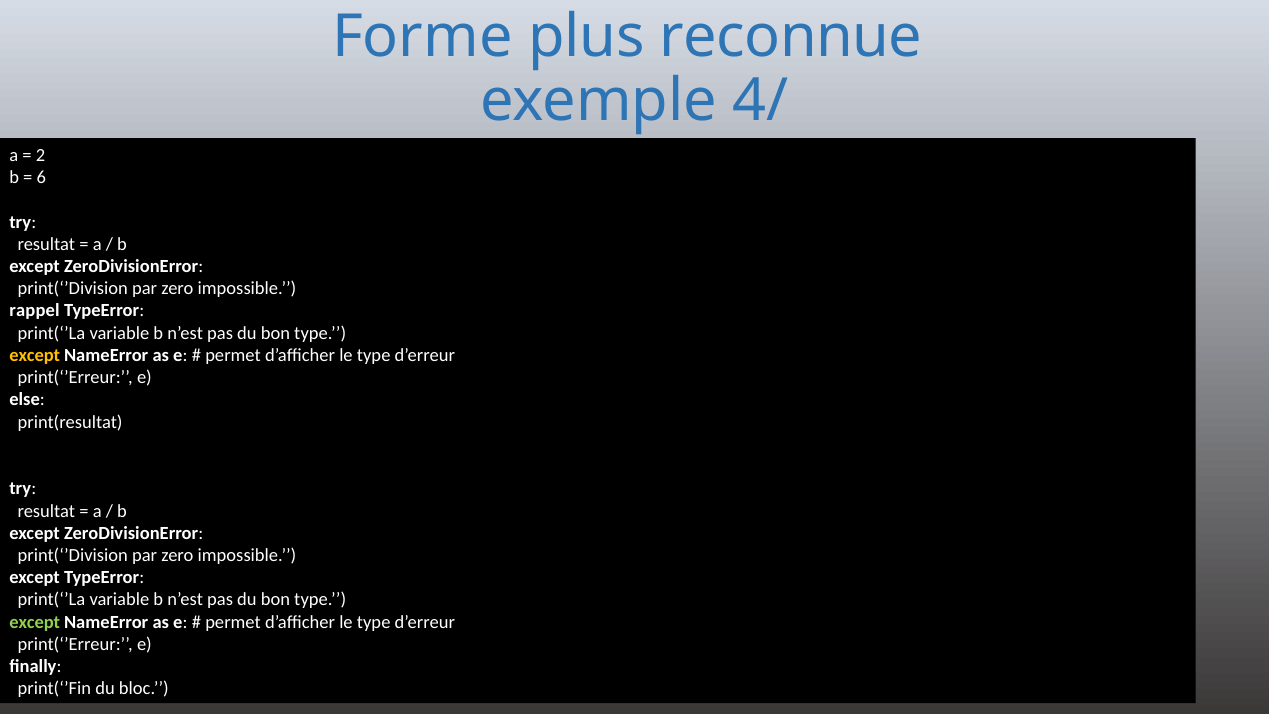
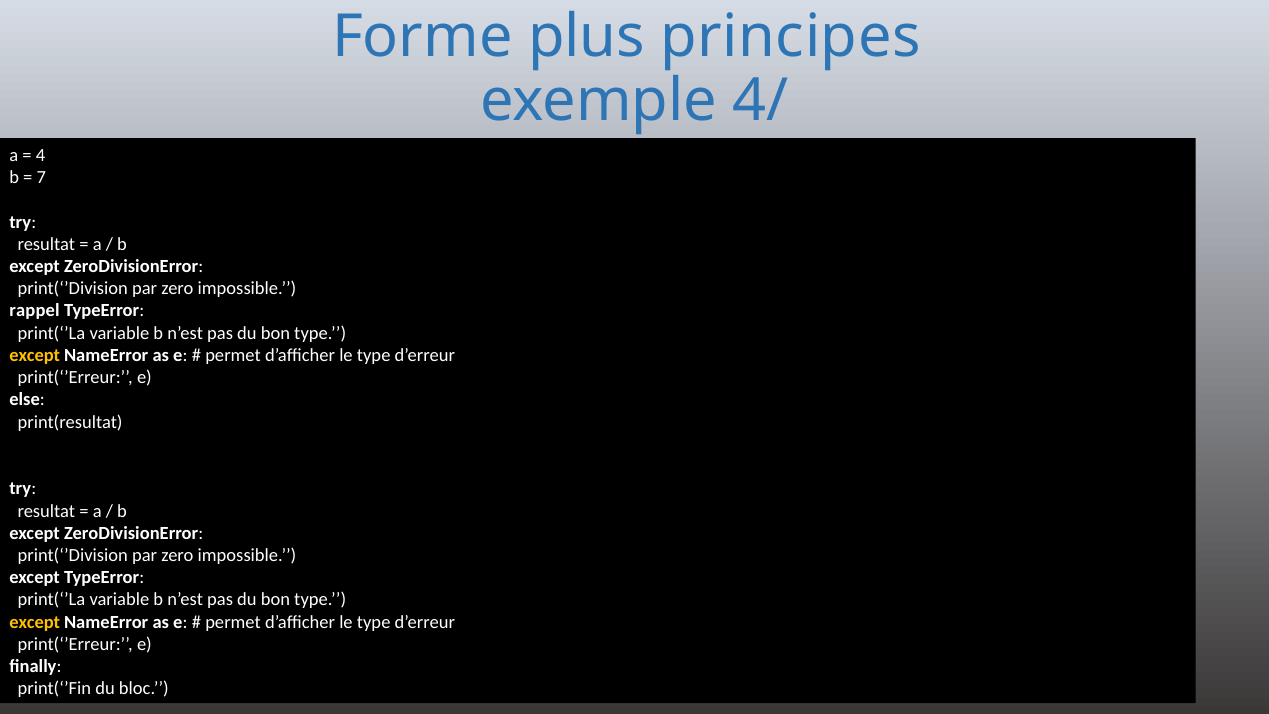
reconnue: reconnue -> principes (791, 36)
2: 2 -> 4 (41, 155)
6: 6 -> 7 (41, 177)
except colour: light green -> yellow (35, 622)
